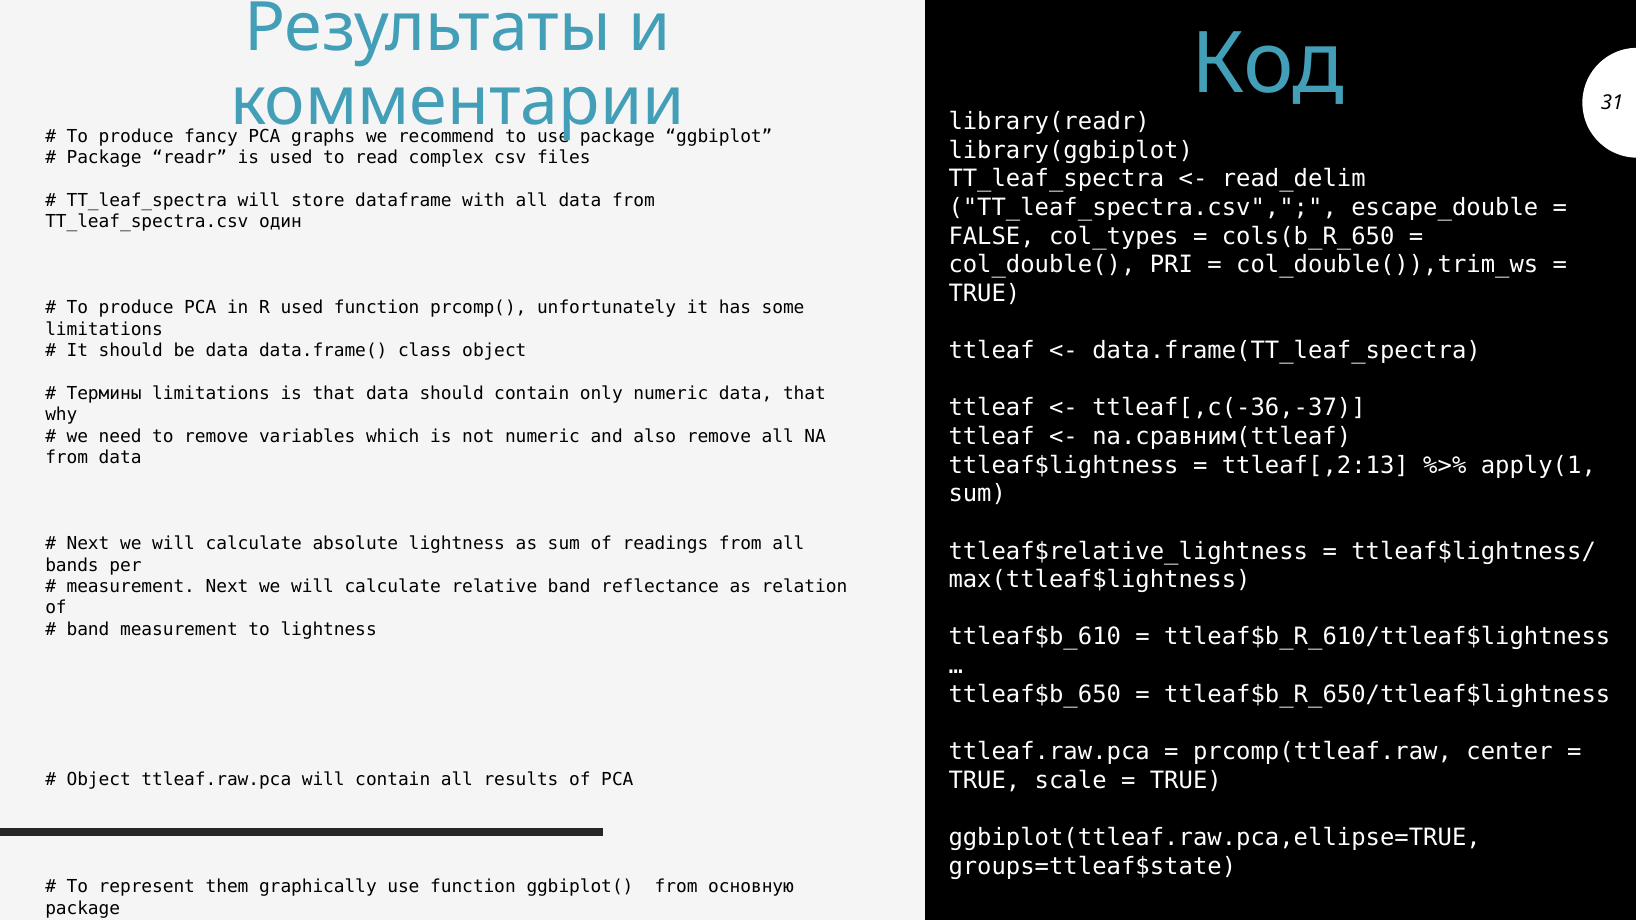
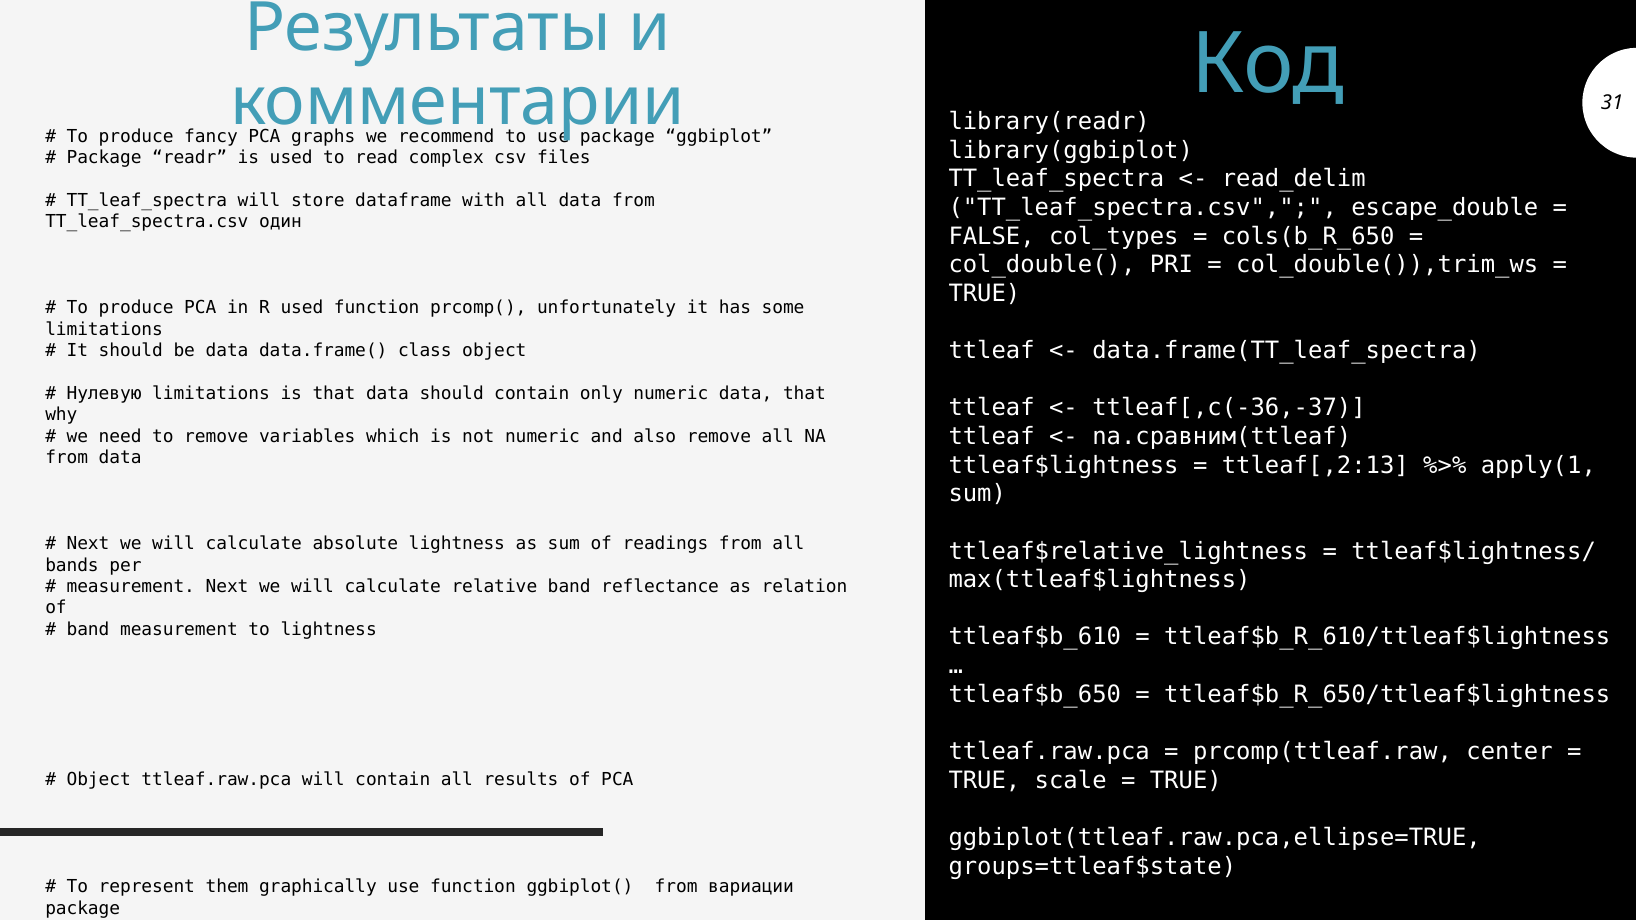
Термины: Термины -> Нулевую (104, 394)
основную: основную -> вариации (751, 887)
